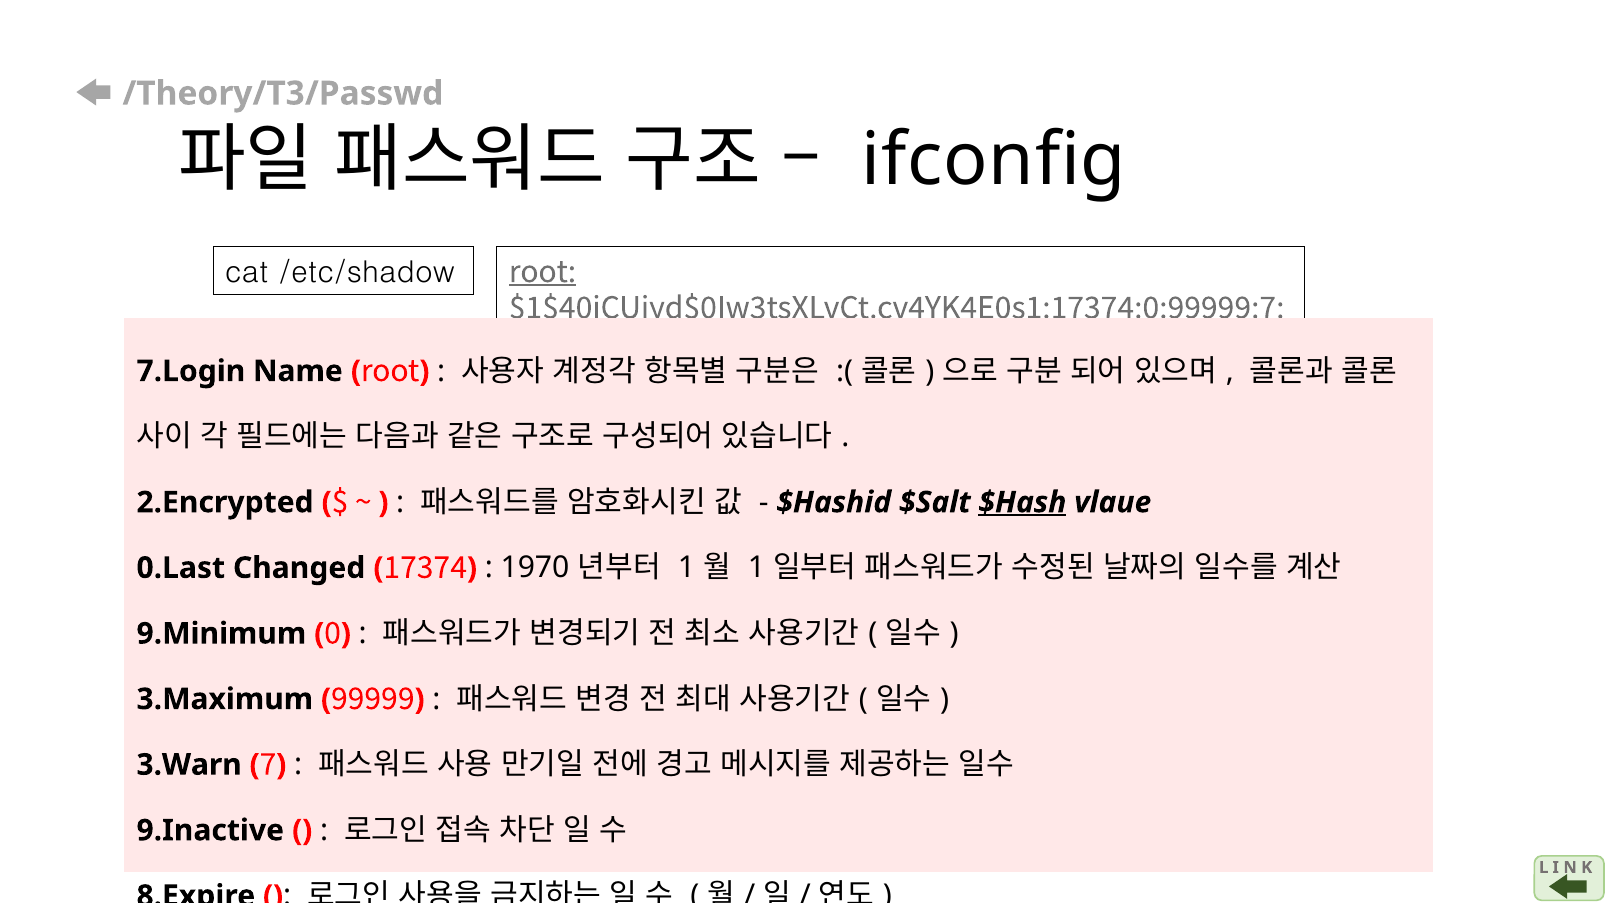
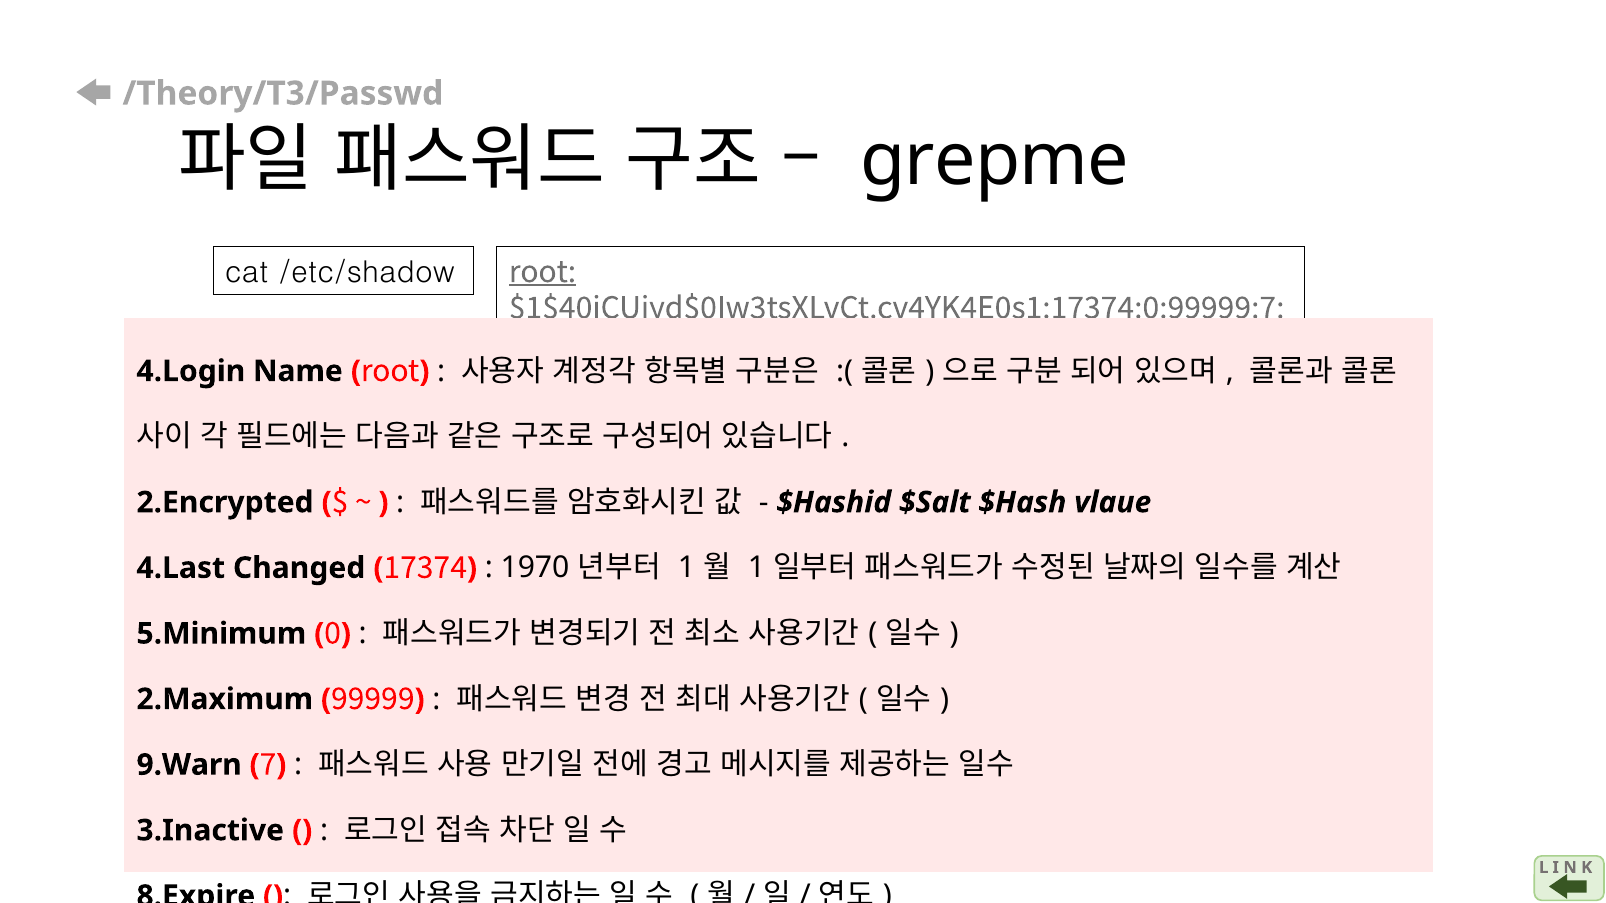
ifconfig: ifconfig -> grepme (995, 161)
7.Login: 7.Login -> 4.Login (191, 371)
$Hash underline: present -> none (1022, 503)
0.Last: 0.Last -> 4.Last (181, 568)
9.Minimum: 9.Minimum -> 5.Minimum (221, 634)
3.Maximum: 3.Maximum -> 2.Maximum (225, 699)
3.Warn: 3.Warn -> 9.Warn (189, 765)
9.Inactive: 9.Inactive -> 3.Inactive (210, 831)
